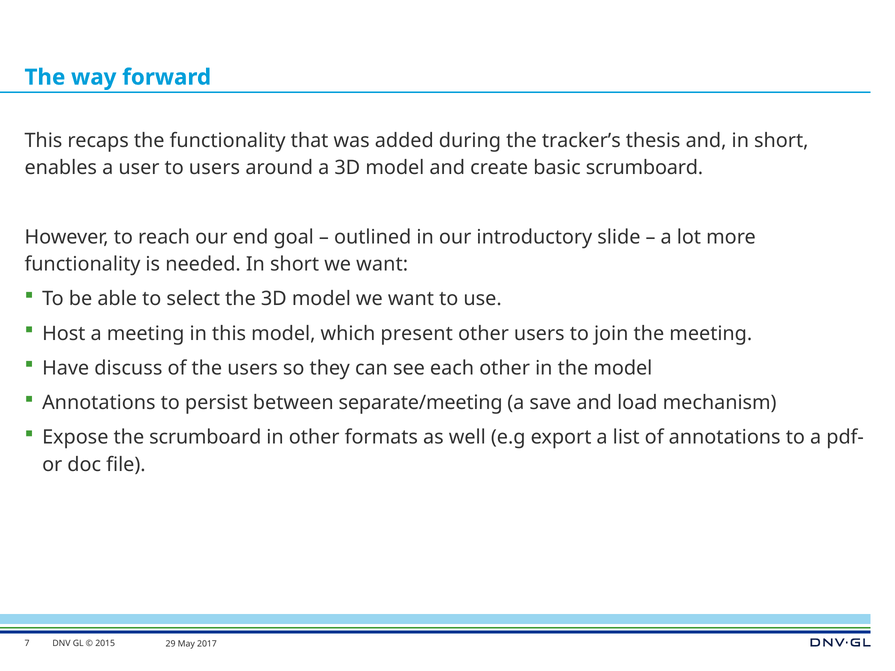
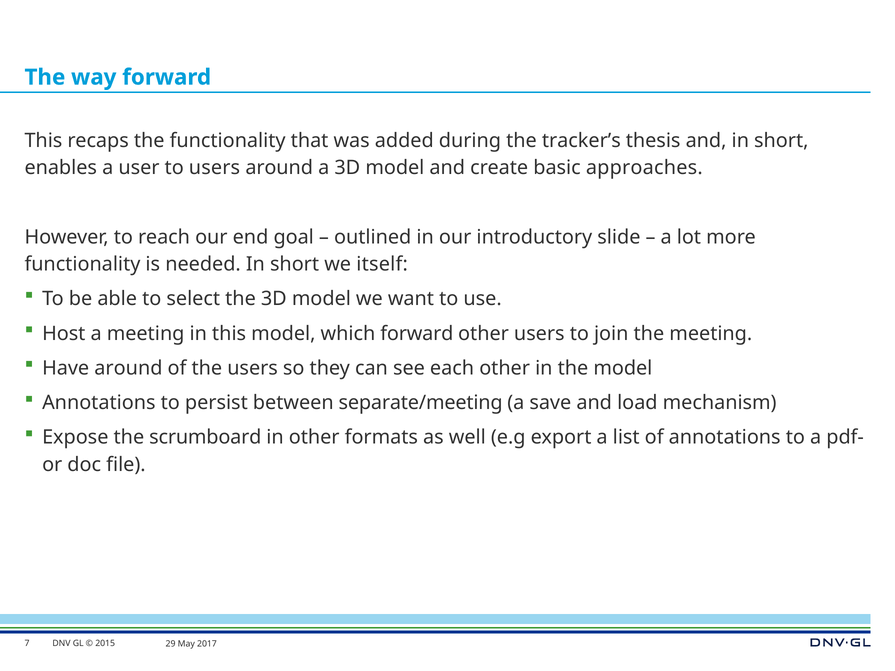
basic scrumboard: scrumboard -> approaches (644, 168)
short we want: want -> itself (382, 264)
which present: present -> forward (417, 334)
Have discuss: discuss -> around (128, 368)
